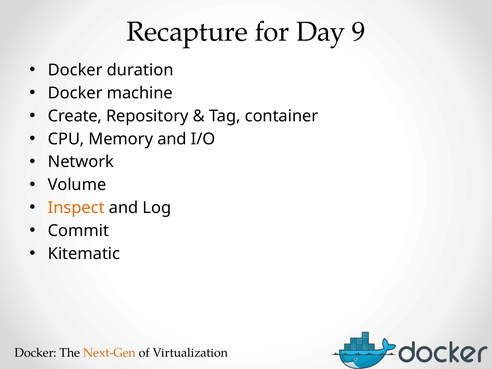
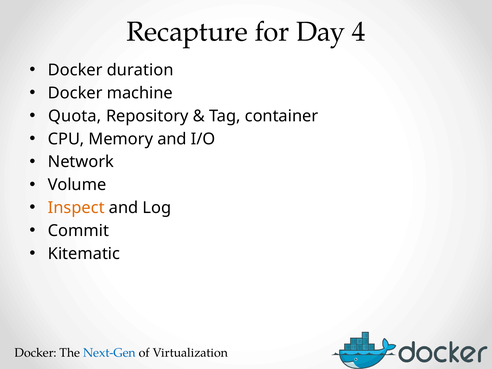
9: 9 -> 4 (359, 32)
Create: Create -> Quota (75, 116)
Next-Gen colour: orange -> blue (109, 353)
